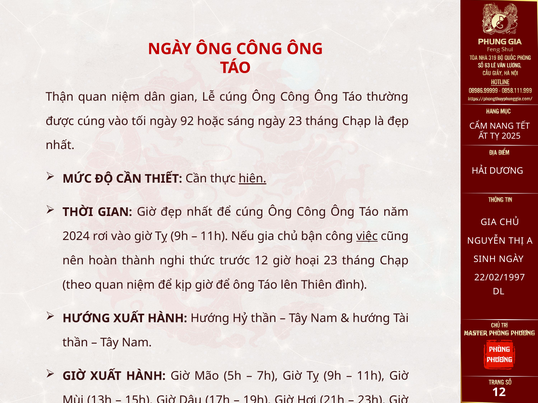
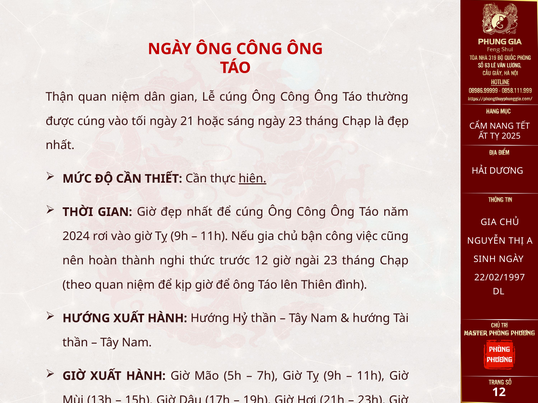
92: 92 -> 21 (187, 121)
việc underline: present -> none (367, 237)
hoại: hoại -> ngài (307, 261)
